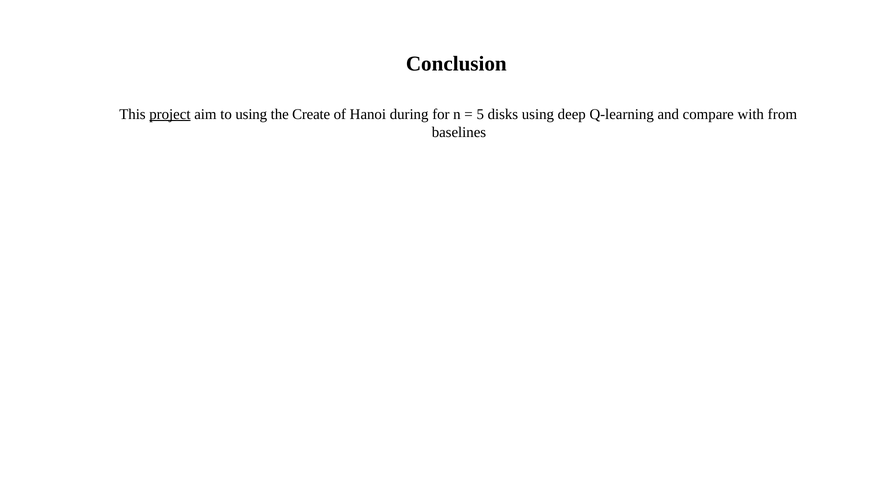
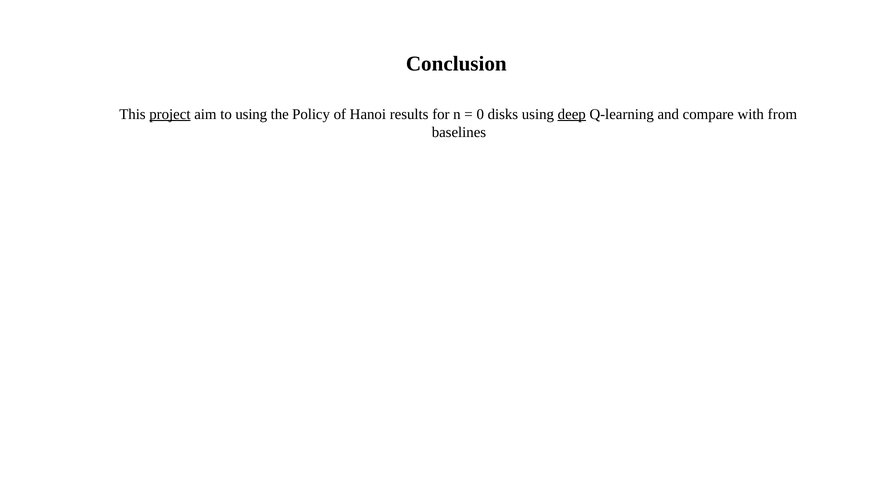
Create: Create -> Policy (311, 114)
during: during -> results (409, 114)
5: 5 -> 0 (480, 114)
deep underline: none -> present (572, 114)
